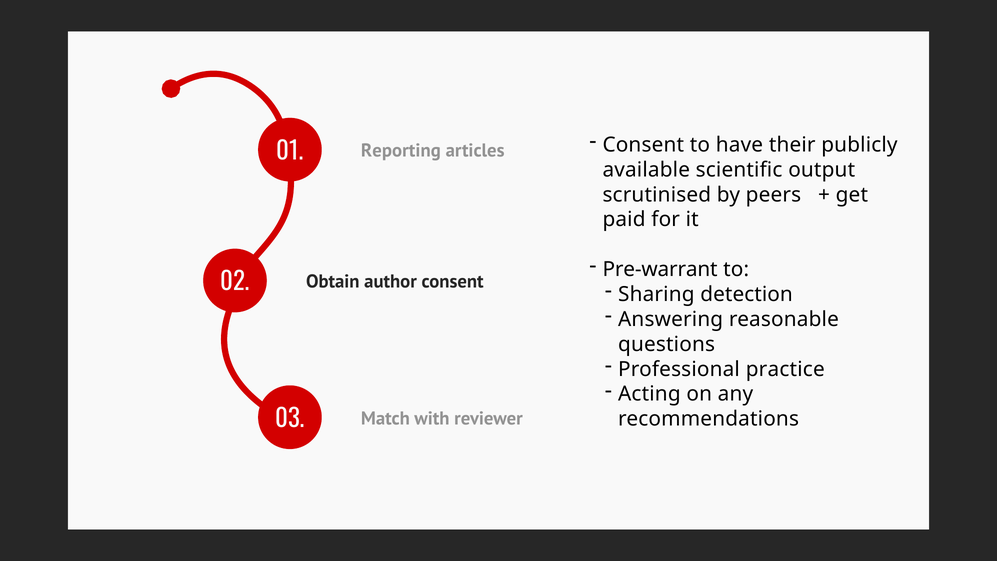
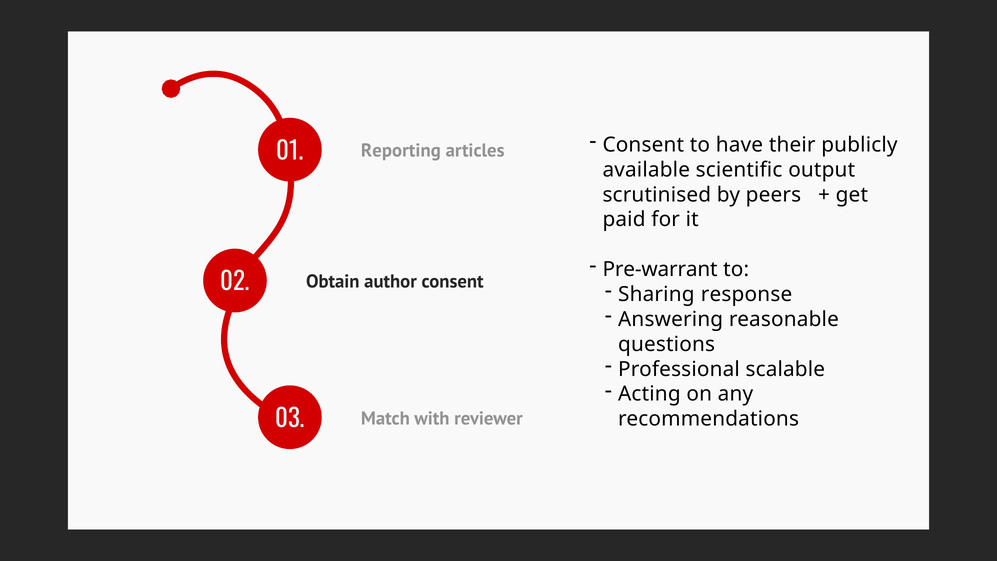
detection: detection -> response (747, 294)
practice: practice -> scalable (785, 369)
